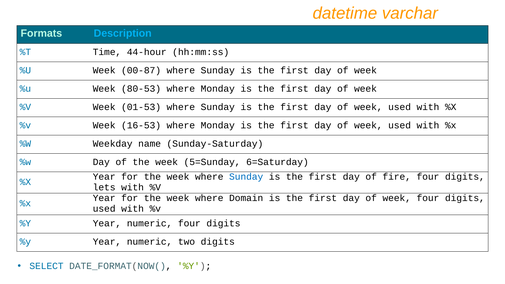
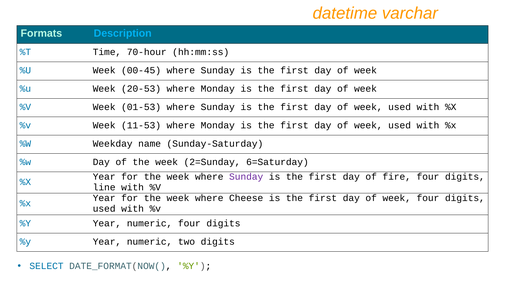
44-hour: 44-hour -> 70-hour (147, 52)
00-87: 00-87 -> 00-45 (141, 71)
80-53: 80-53 -> 20-53 (141, 89)
16-53: 16-53 -> 11-53 (141, 125)
5=Sunday: 5=Sunday -> 2=Sunday (212, 162)
Sunday colour: blue -> purple (246, 177)
lets: lets -> line (104, 187)
Domain: Domain -> Cheese (246, 198)
